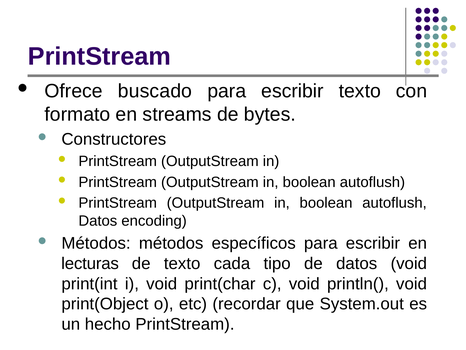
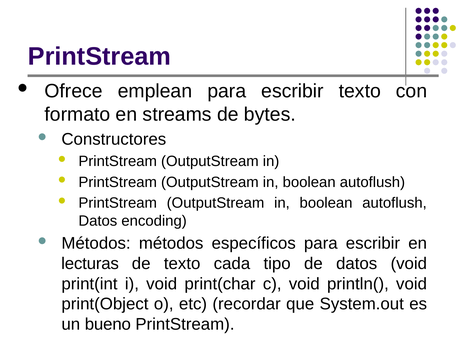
buscado: buscado -> emplean (155, 91)
hecho: hecho -> bueno (108, 324)
